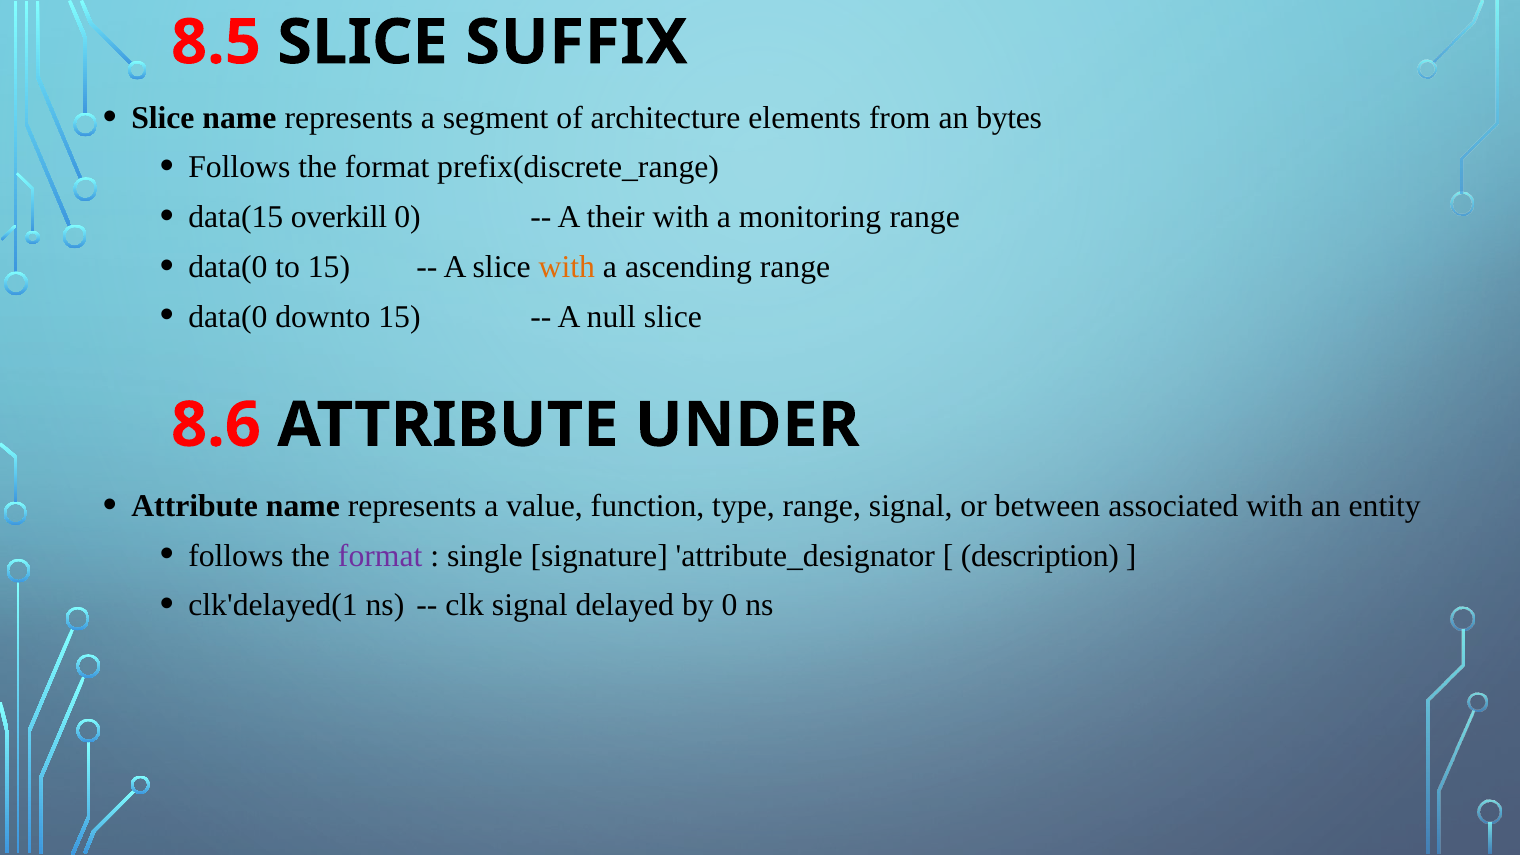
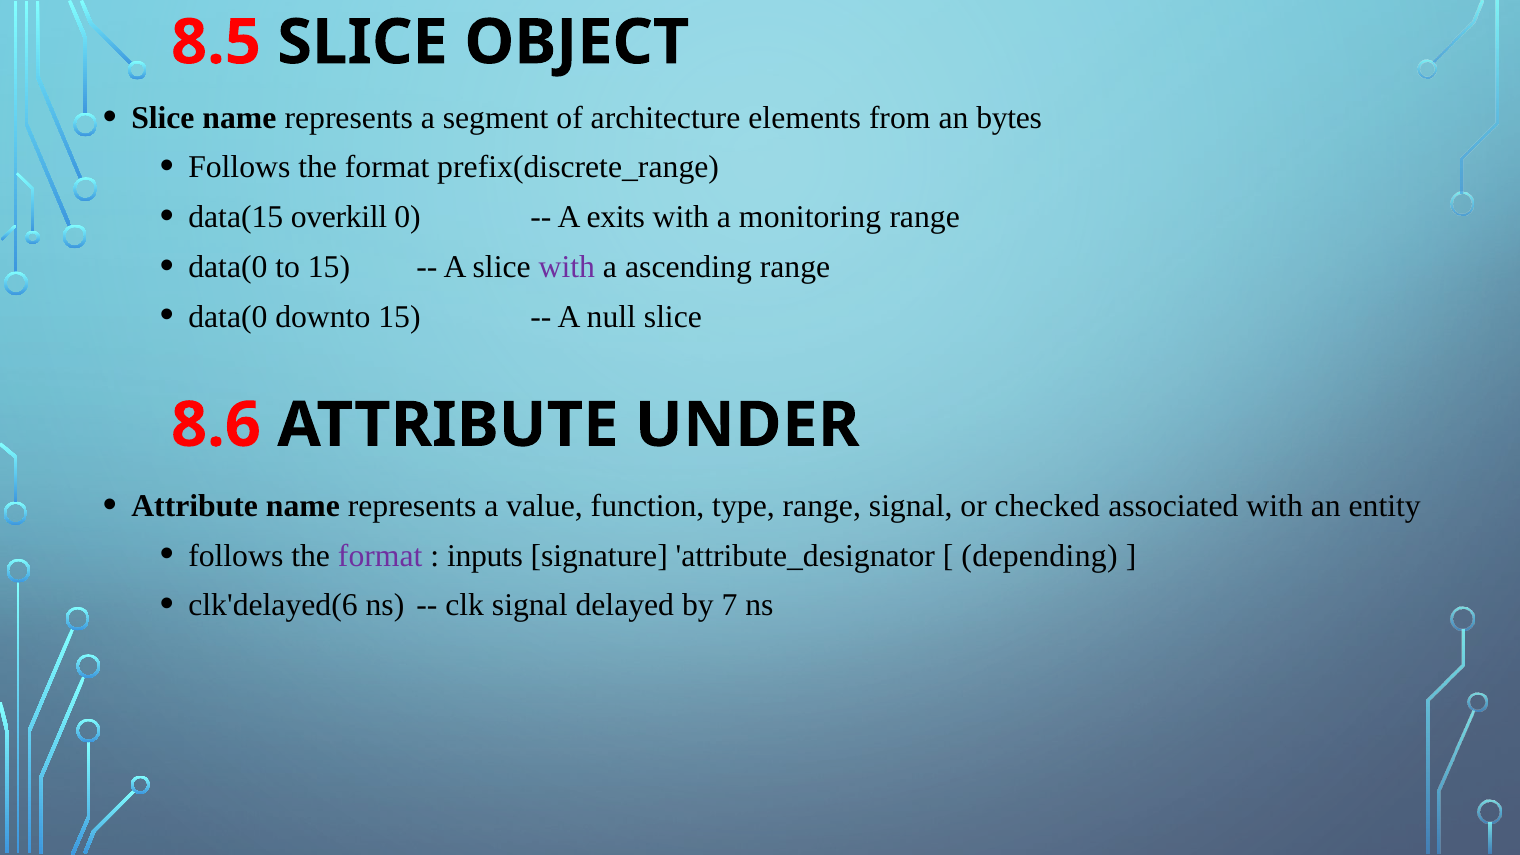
SUFFIX: SUFFIX -> OBJECT (577, 42)
their: their -> exits (616, 217)
with colour: orange -> purple (567, 267)
between: between -> checked (1047, 506)
single: single -> inputs (485, 556)
description: description -> depending (1040, 556)
clk'delayed(1: clk'delayed(1 -> clk'delayed(6 (273, 605)
by 0: 0 -> 7 (729, 605)
